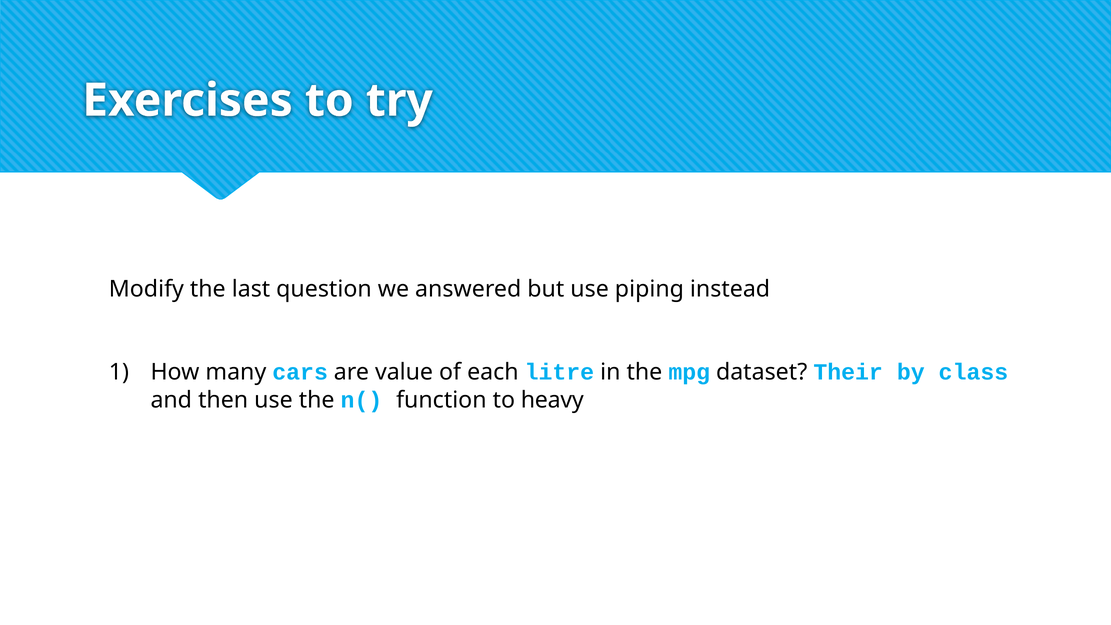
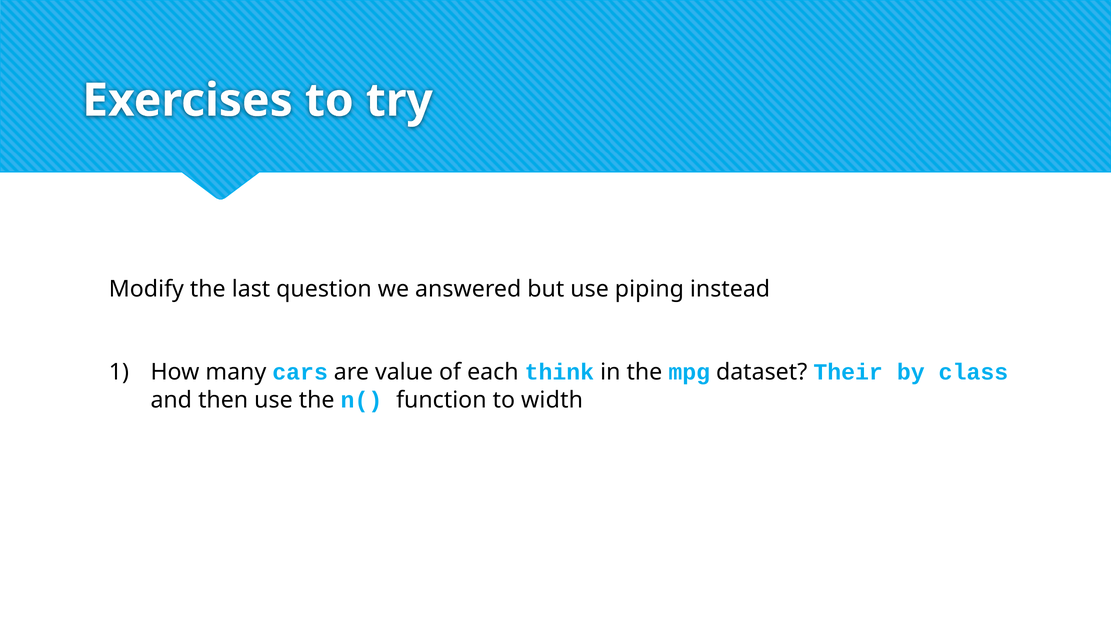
litre: litre -> think (559, 372)
heavy: heavy -> width (552, 400)
